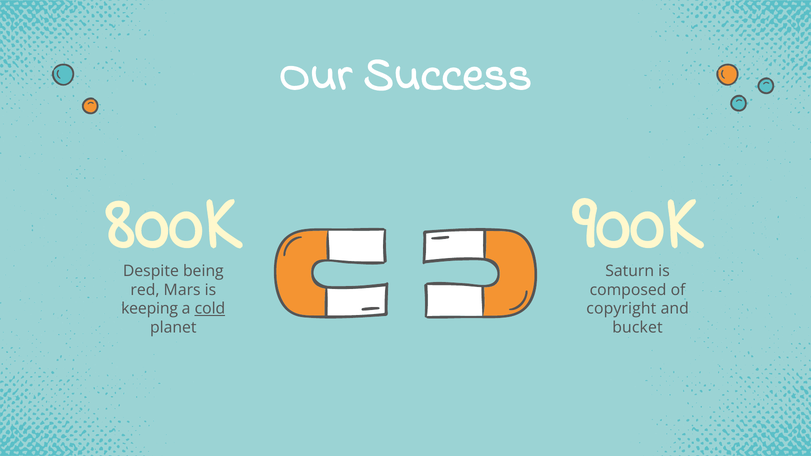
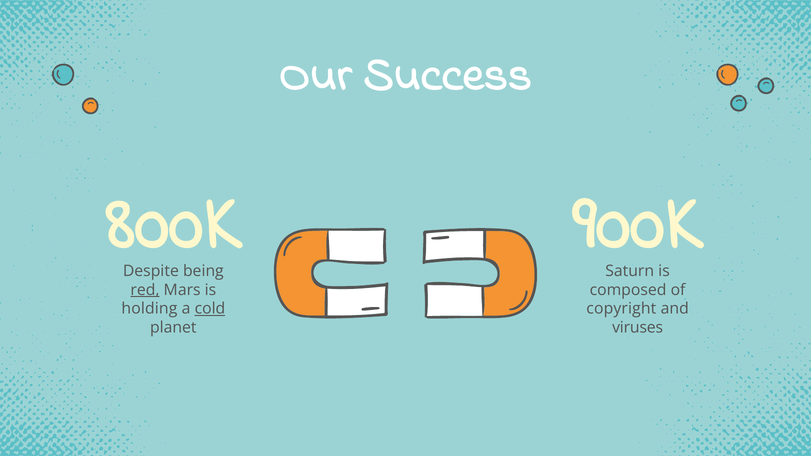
red underline: none -> present (145, 290)
keeping: keeping -> holding (149, 309)
bucket: bucket -> viruses (638, 328)
